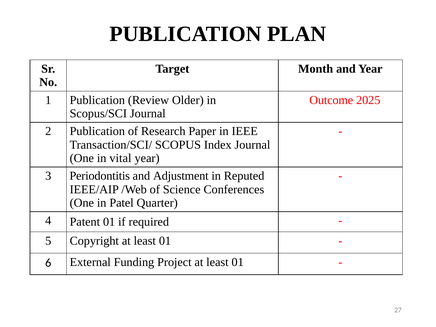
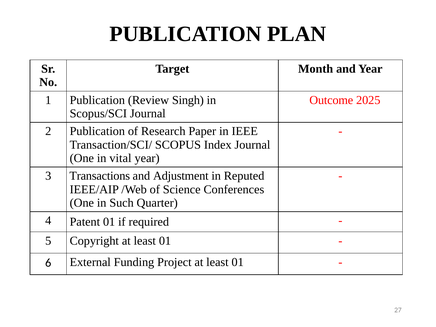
Older: Older -> Singh (188, 100)
Periodontitis: Periodontitis -> Transactions (100, 176)
Patel: Patel -> Such (122, 203)
